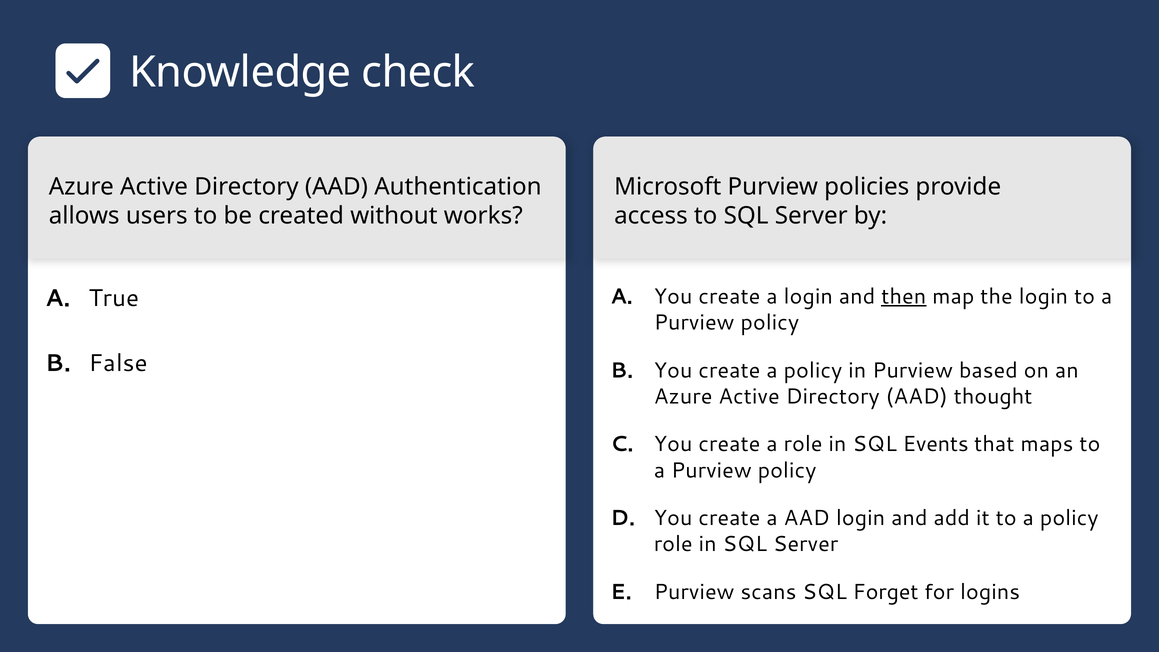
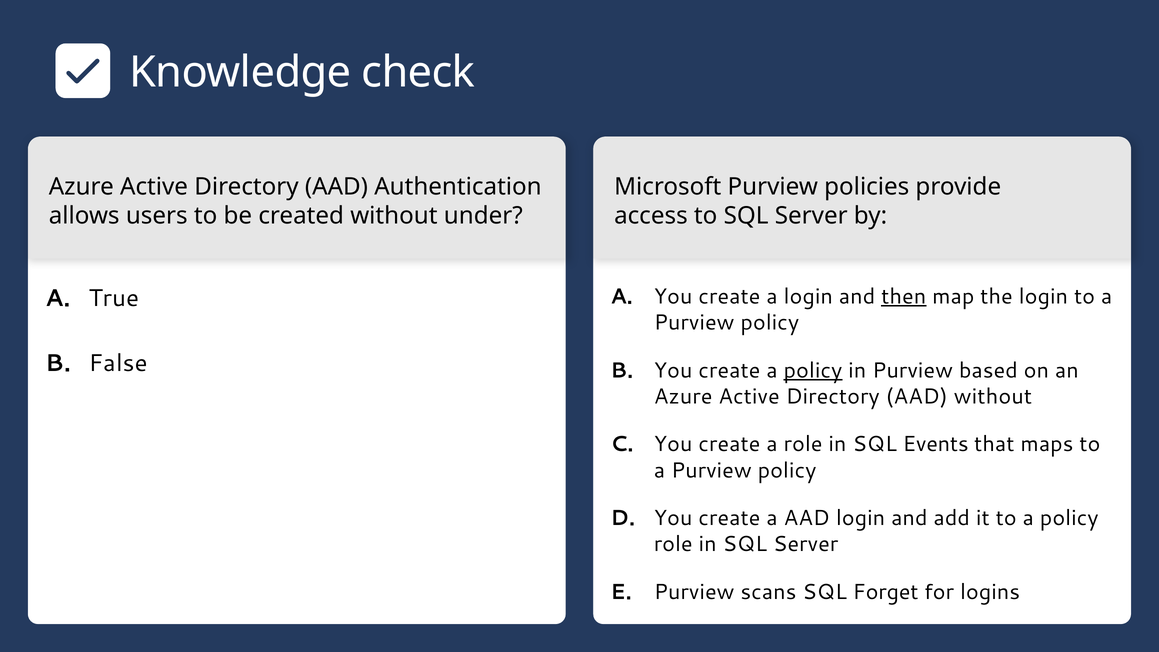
works: works -> under (483, 216)
policy underline: none -> present (813, 370)
AAD thought: thought -> without (993, 396)
